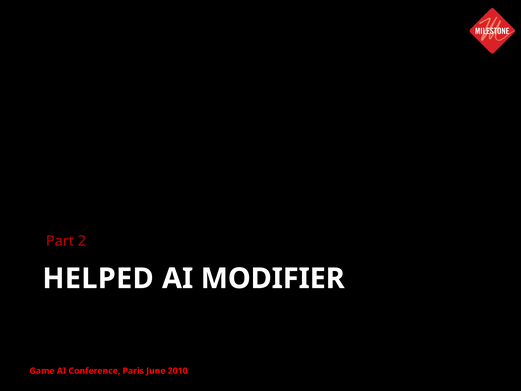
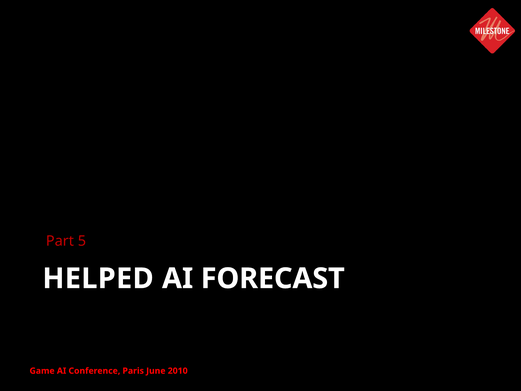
2: 2 -> 5 (82, 241)
MODIFIER: MODIFIER -> FORECAST (273, 278)
